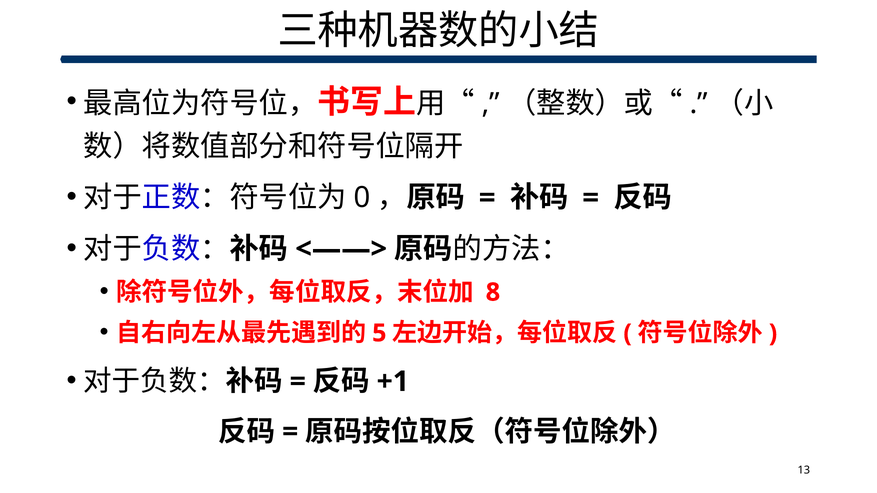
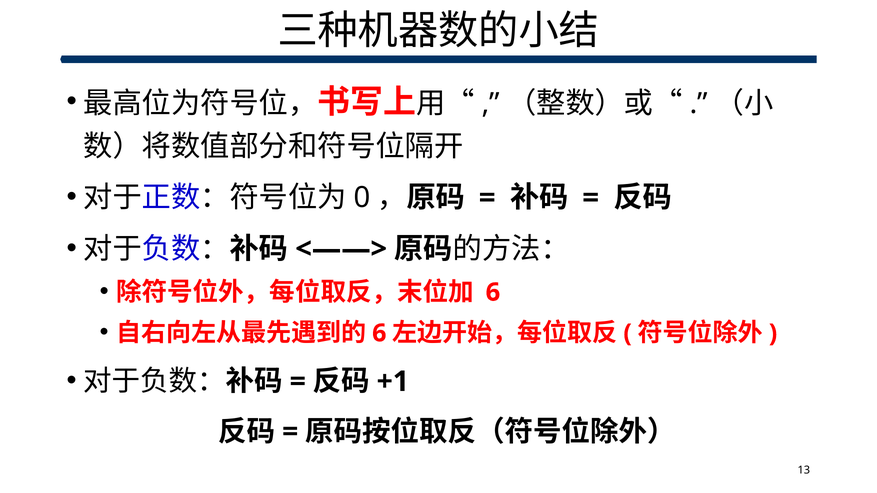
8: 8 -> 6 (493, 292)
5: 5 -> 6 (379, 333)
